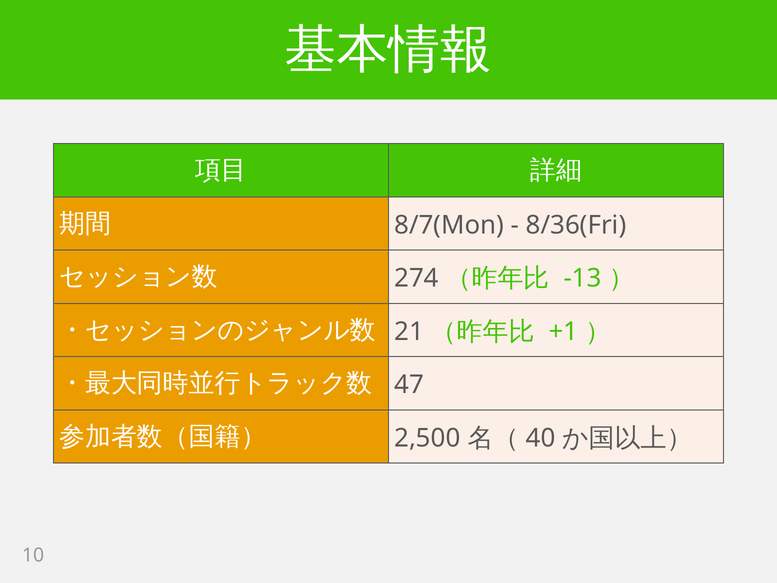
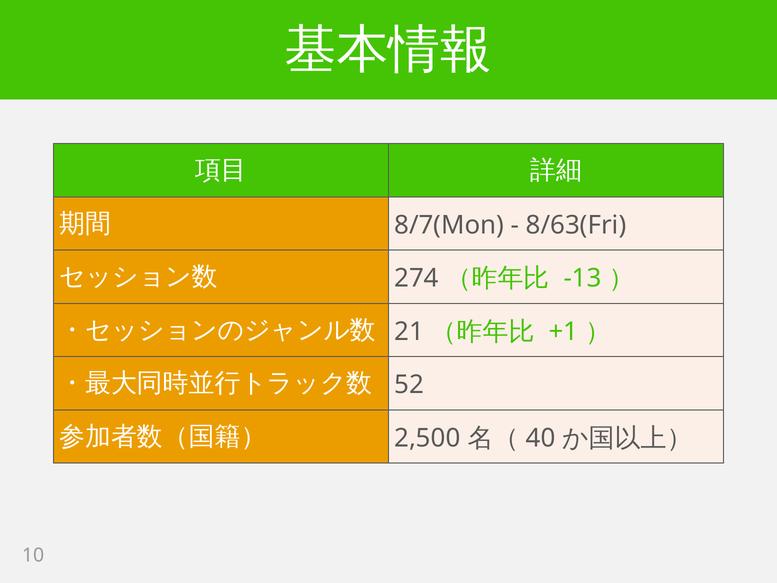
8/36(Fri: 8/36(Fri -> 8/63(Fri (576, 225)
47: 47 -> 52 (409, 385)
